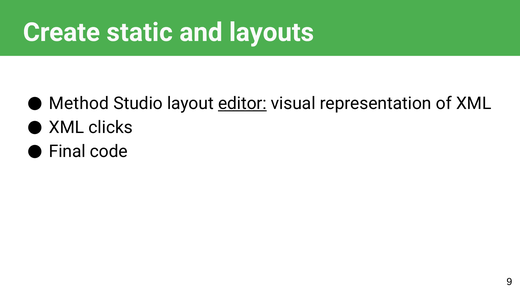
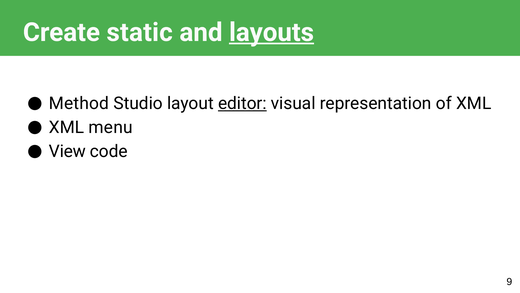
layouts underline: none -> present (271, 32)
clicks: clicks -> menu (111, 127)
Final: Final -> View (67, 151)
